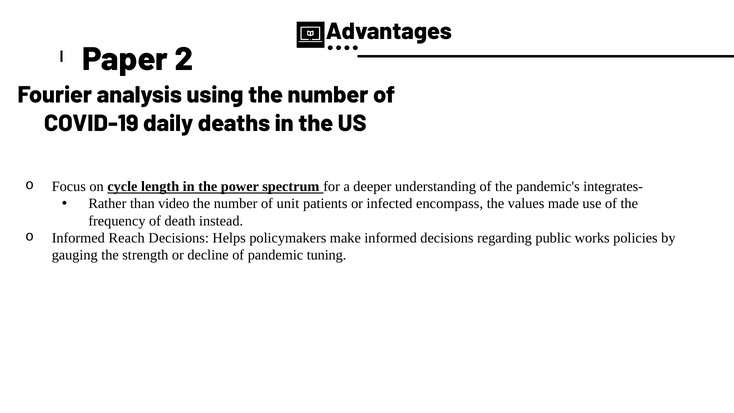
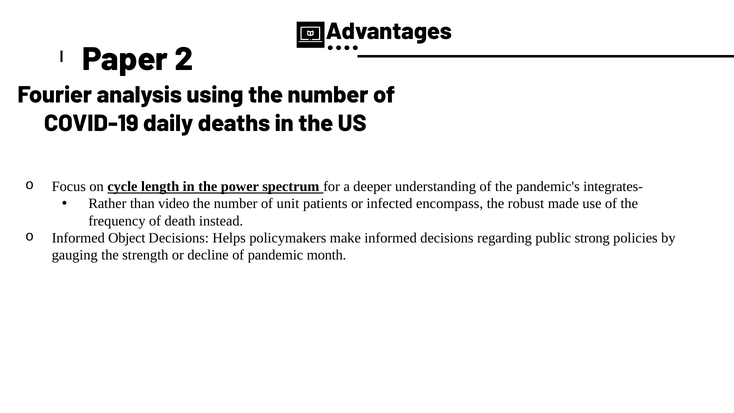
values: values -> robust (526, 204)
Reach: Reach -> Object (127, 238)
works: works -> strong (592, 238)
tuning: tuning -> month (327, 255)
